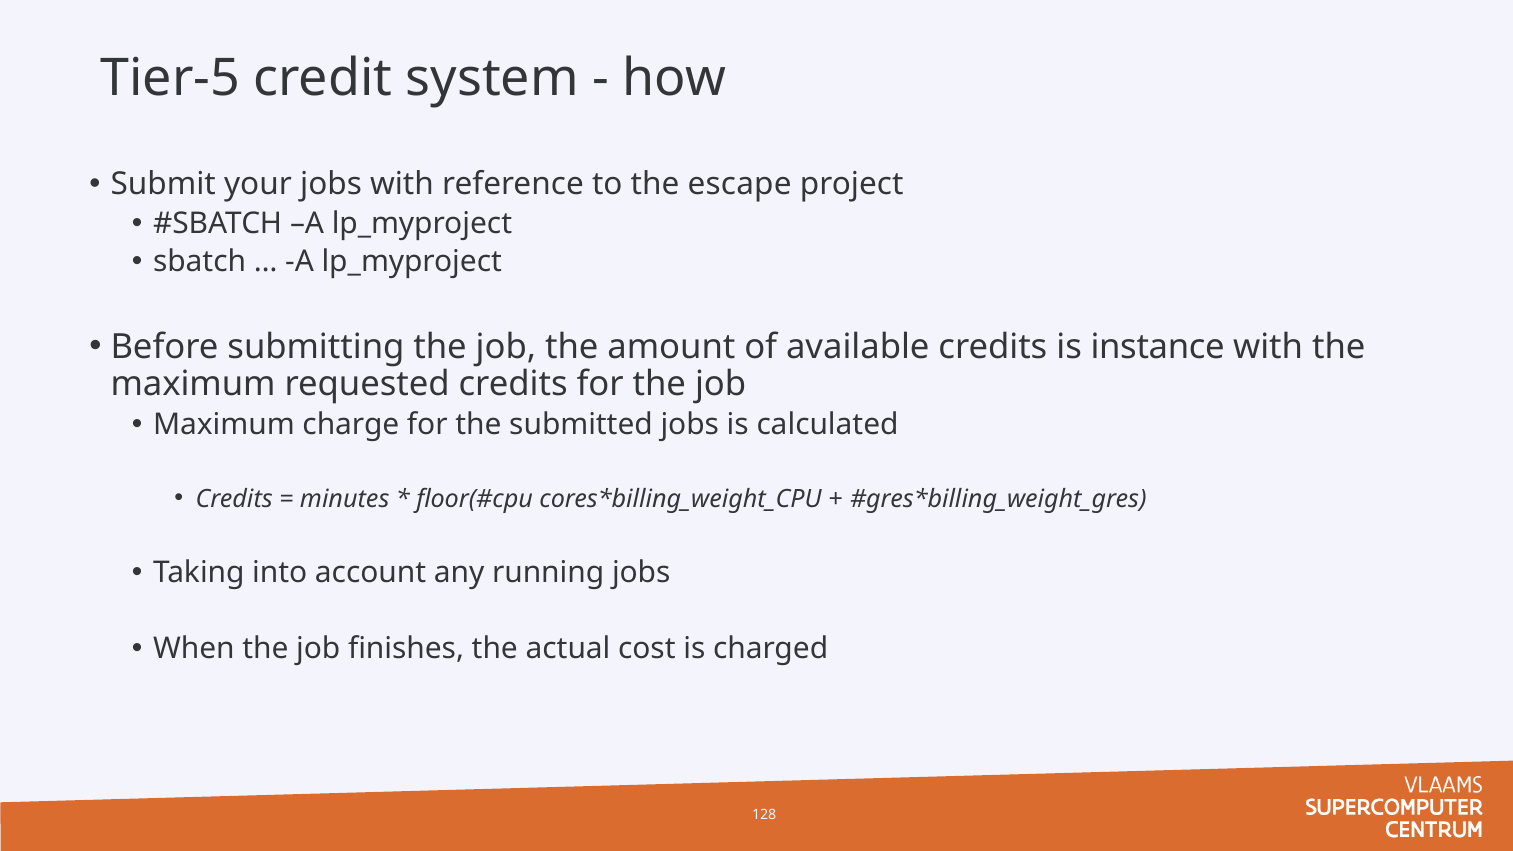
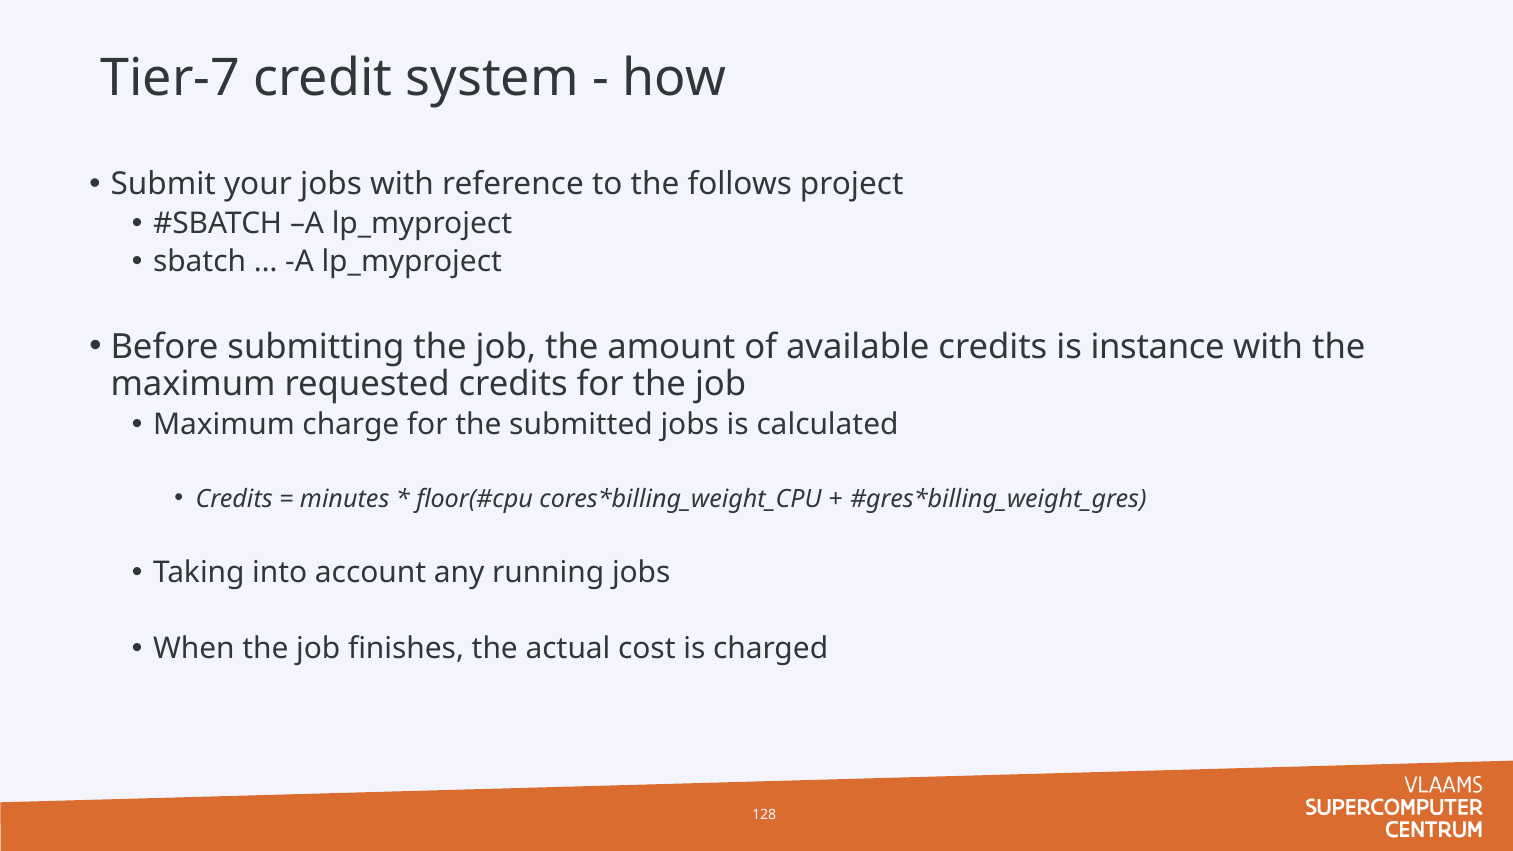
Tier-5: Tier-5 -> Tier-7 (170, 79)
escape: escape -> follows (740, 184)
